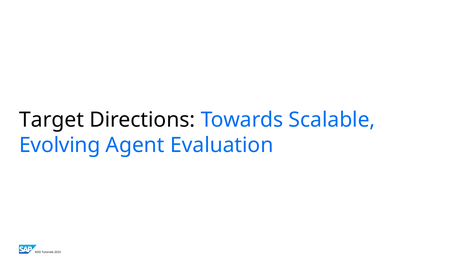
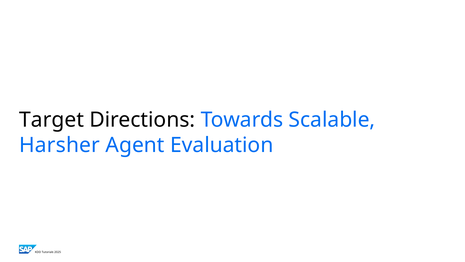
Evolving: Evolving -> Harsher (60, 145)
